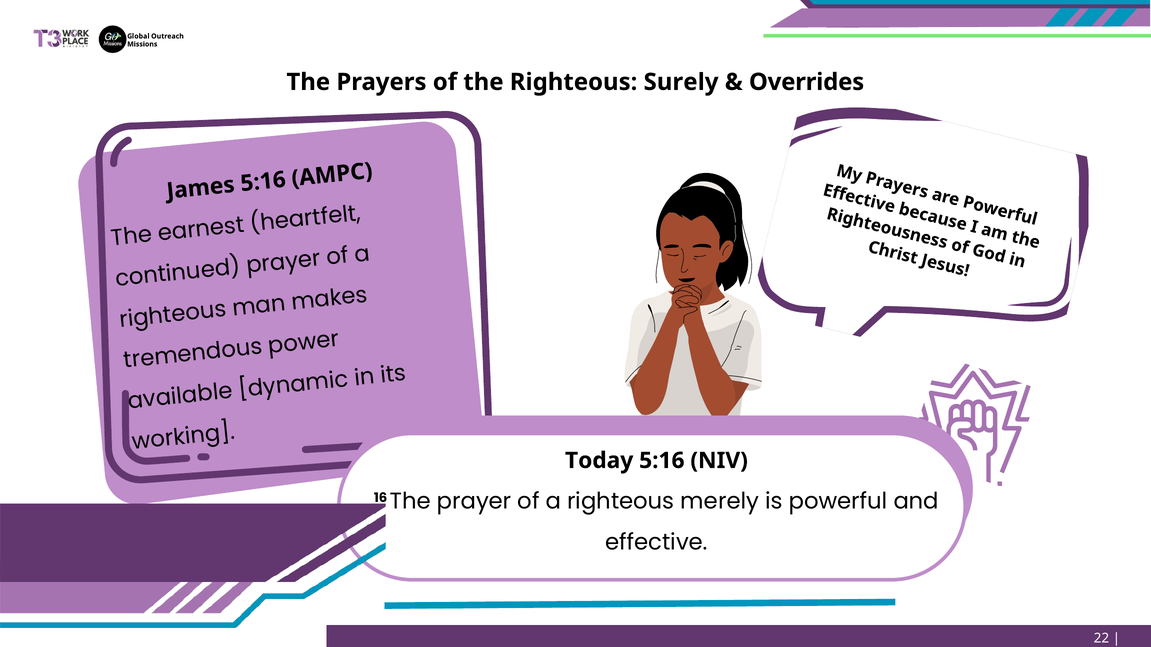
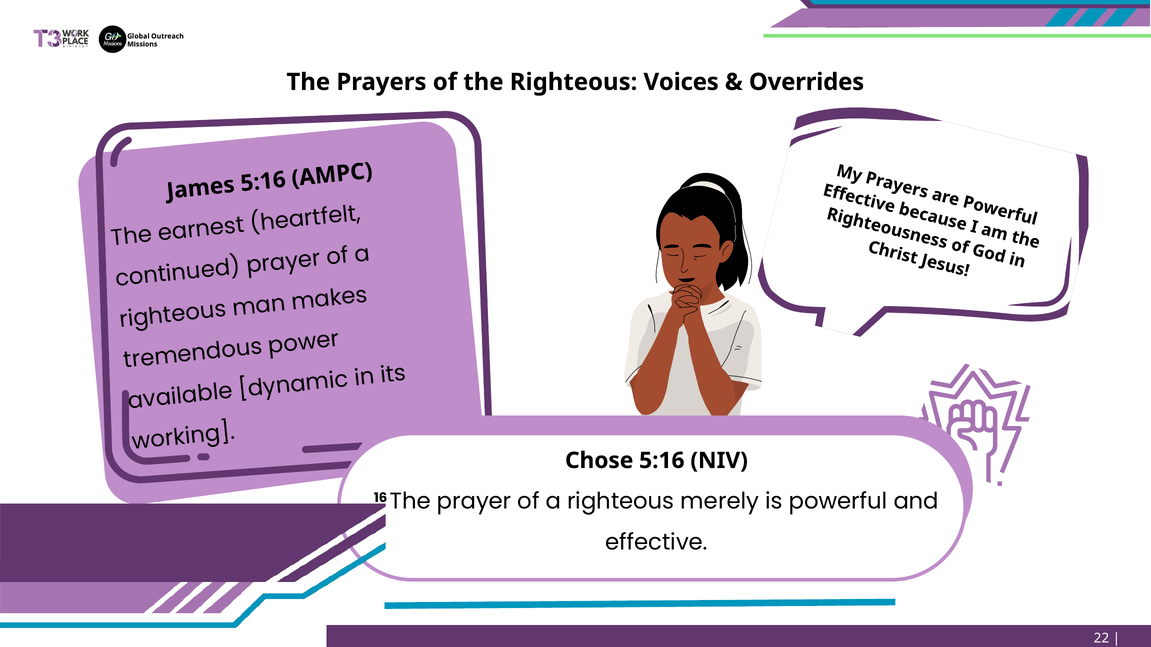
Surely: Surely -> Voices (681, 82)
Today: Today -> Chose (599, 461)
